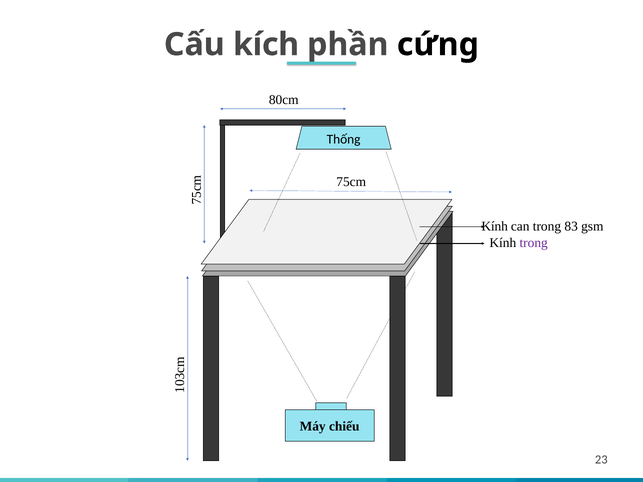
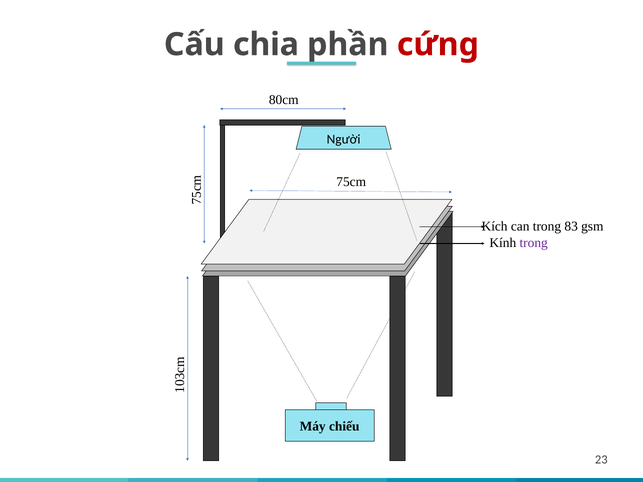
kích: kích -> chia (266, 45)
cứng colour: black -> red (438, 45)
Thống: Thống -> Người (344, 139)
Kính: Kính -> Kích (495, 226)
